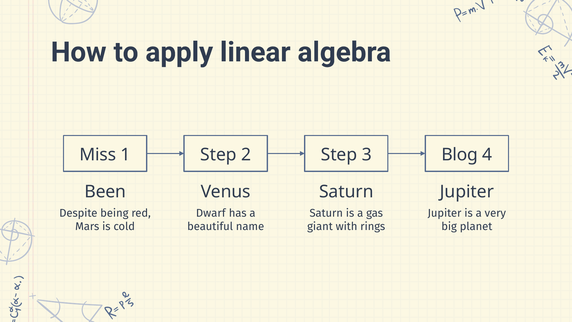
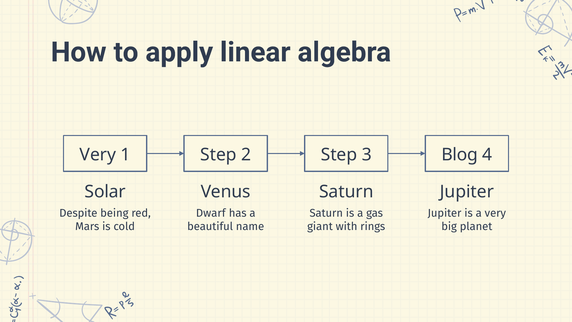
Miss: Miss -> Very (98, 155)
Been: Been -> Solar (105, 192)
